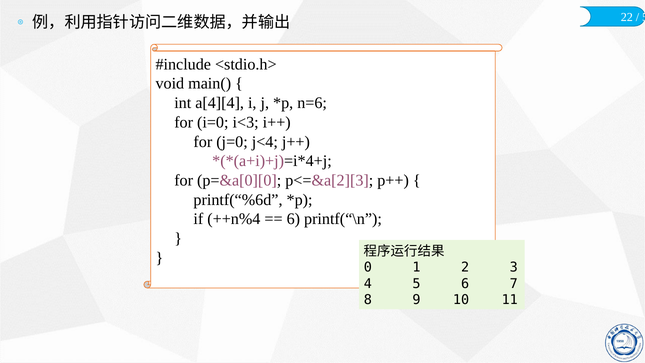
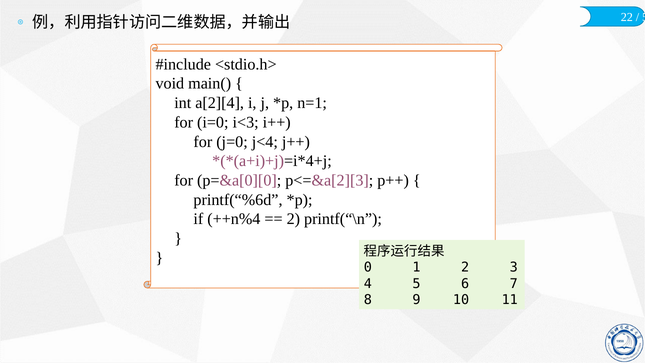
a[4][4: a[4][4 -> a[2][4 (220, 103)
n=6: n=6 -> n=1 (312, 103)
6: 6 -> 2 (293, 219)
